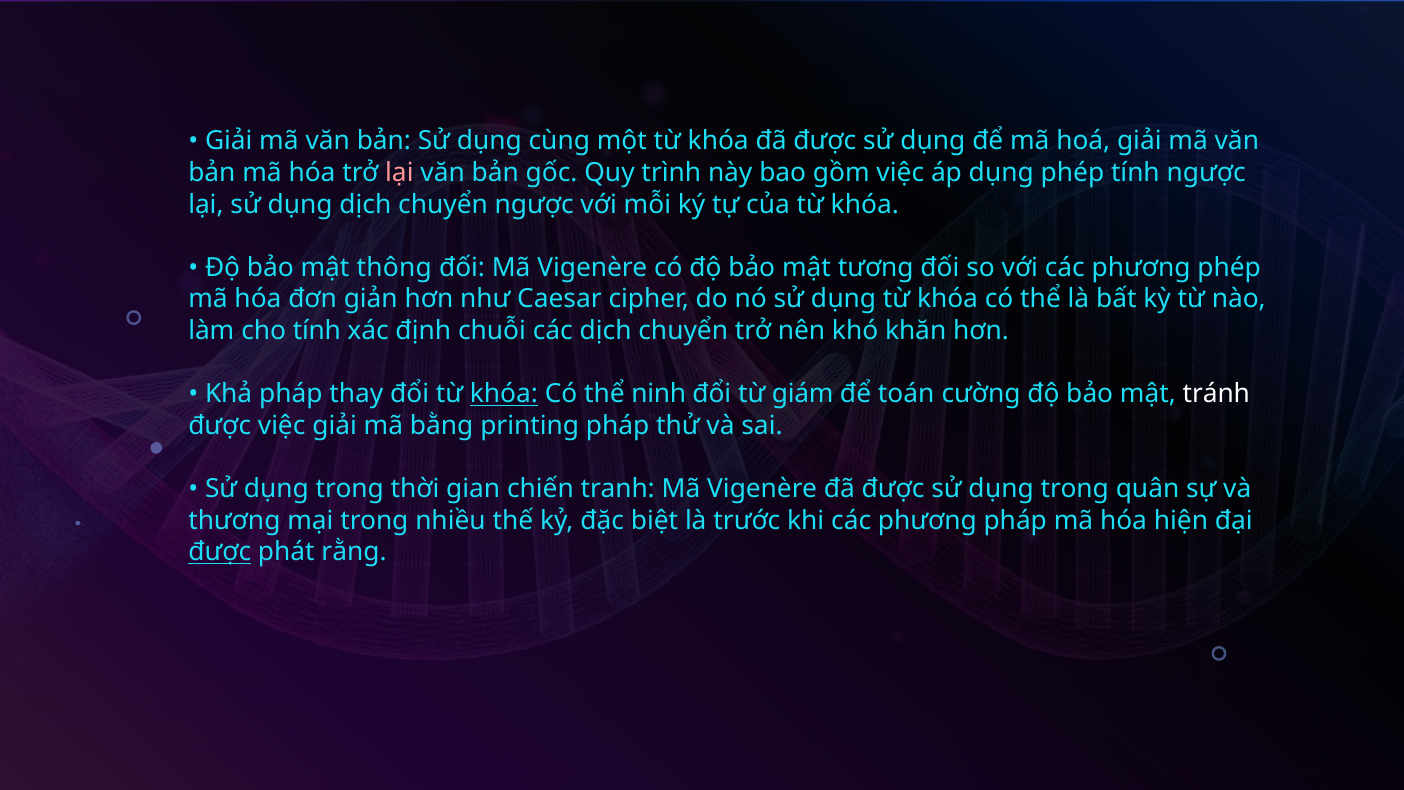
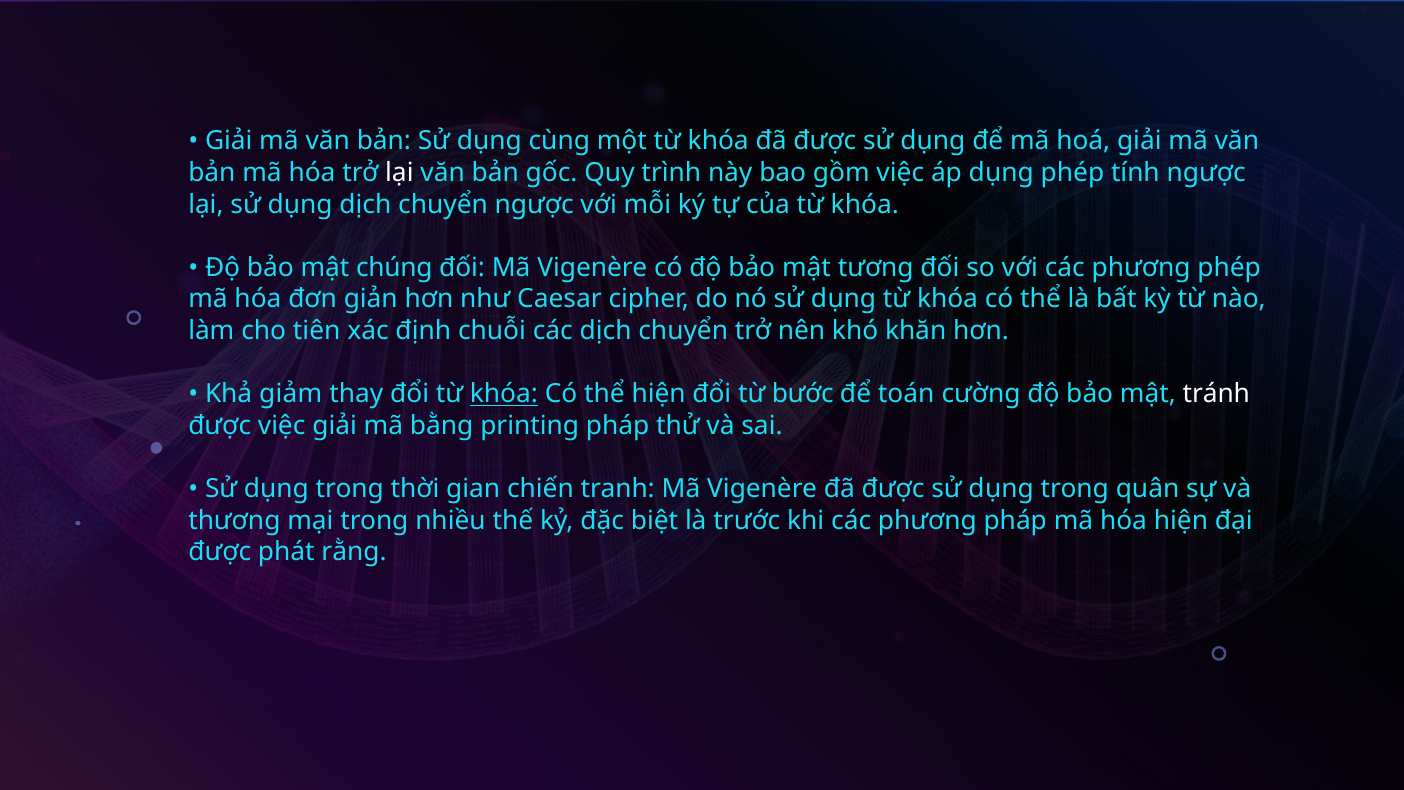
lại colour: pink -> white (399, 173)
thông: thông -> chúng (394, 268)
cho tính: tính -> tiên (317, 331)
Khả pháp: pháp -> giảm (291, 394)
thể ninh: ninh -> hiện (659, 394)
giám: giám -> bước (803, 394)
được underline: present -> none (220, 552)
